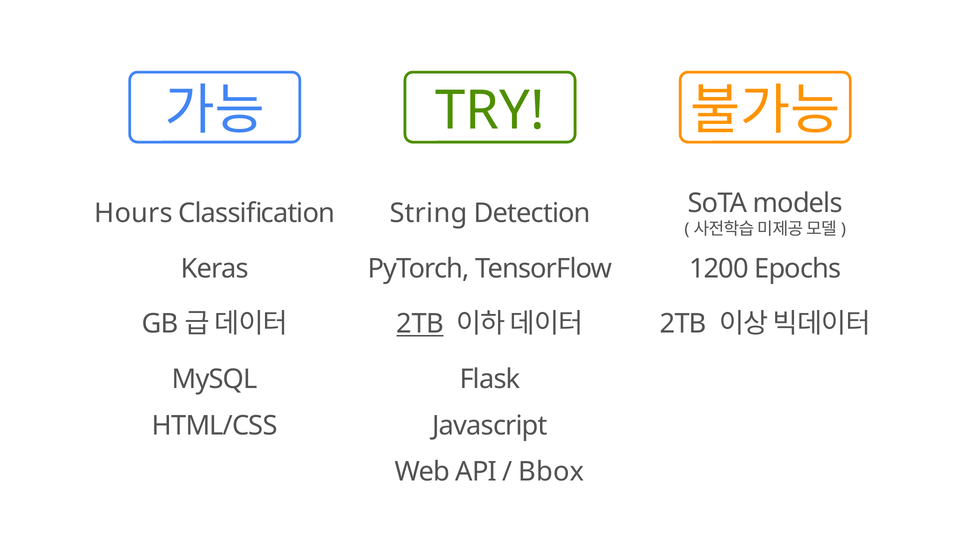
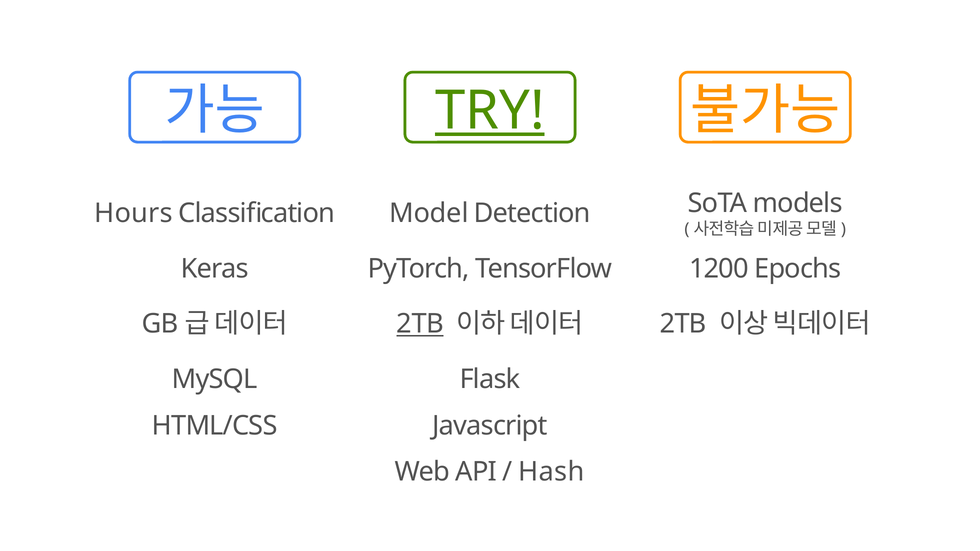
TRY underline: none -> present (490, 111)
String: String -> Model (429, 213)
Bbox: Bbox -> Hash (551, 472)
